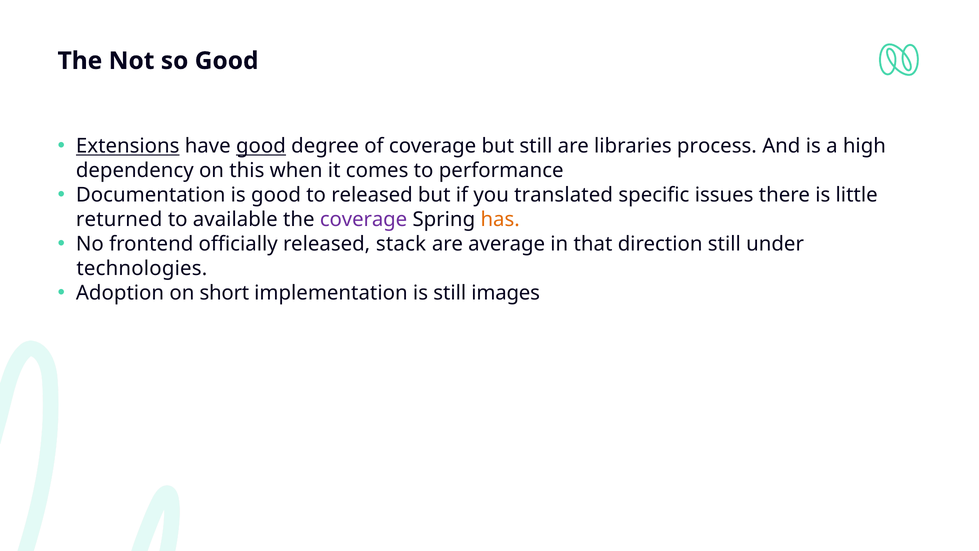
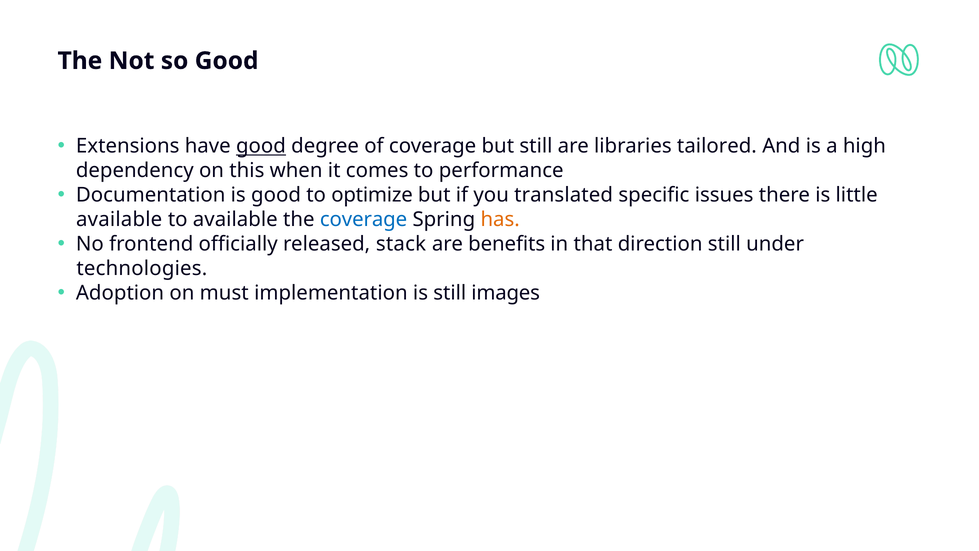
Extensions underline: present -> none (128, 146)
process: process -> tailored (717, 146)
to released: released -> optimize (372, 195)
returned: returned -> available (119, 219)
coverage colour: purple -> blue (364, 219)
average: average -> benefits (507, 244)
short: short -> must (224, 293)
